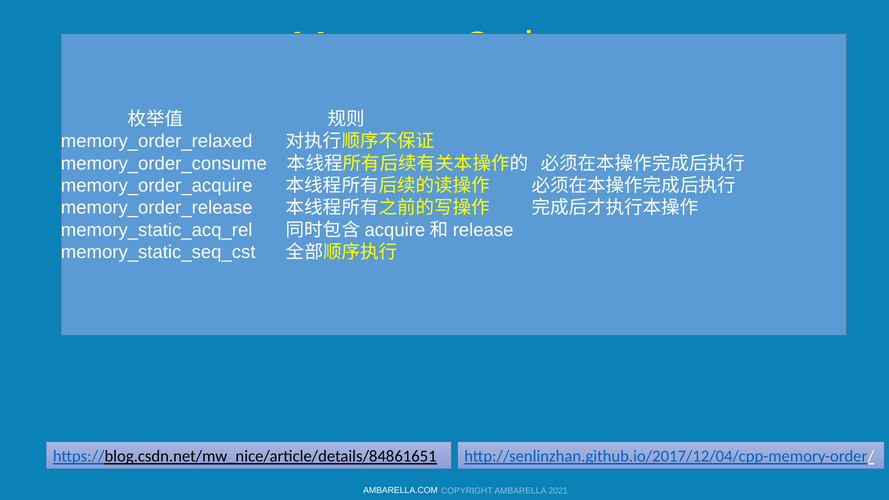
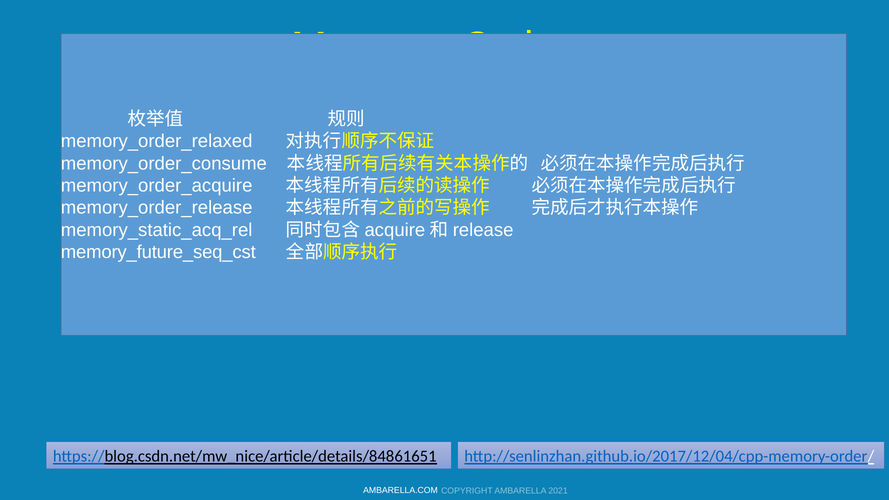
memory_static_seq_cst: memory_static_seq_cst -> memory_future_seq_cst (158, 252)
